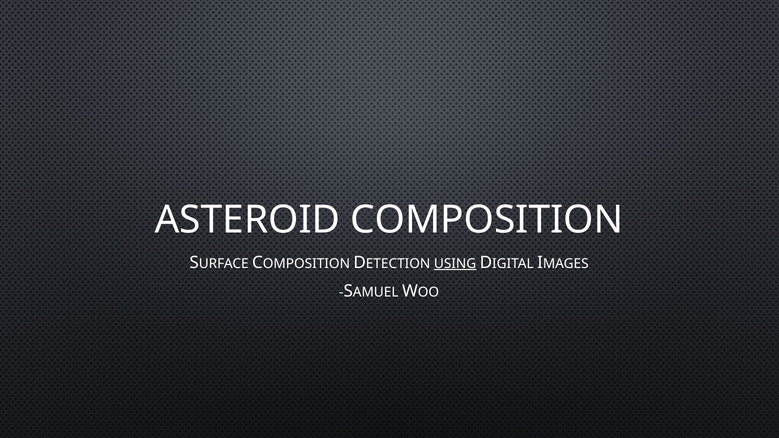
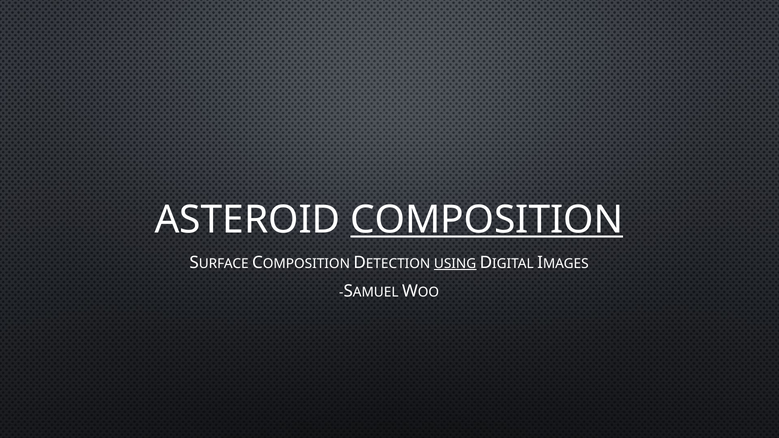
COMPOSITION underline: none -> present (487, 220)
